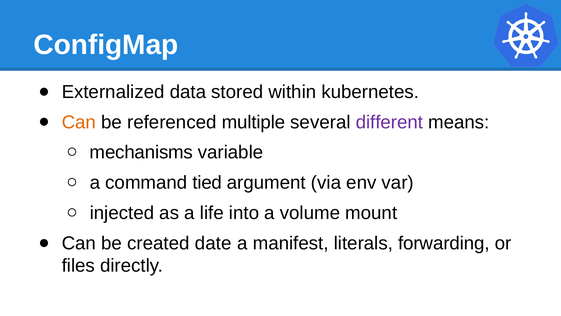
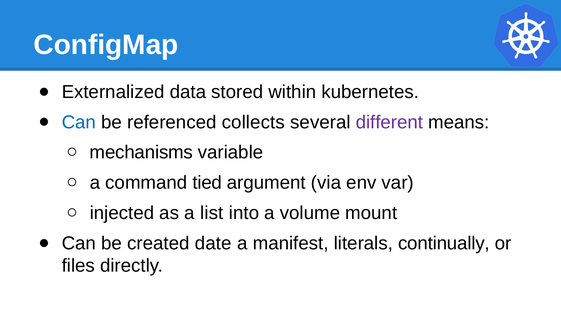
Can colour: orange -> blue (79, 122)
multiple: multiple -> collects (253, 122)
life: life -> list (212, 213)
forwarding: forwarding -> continually (444, 243)
